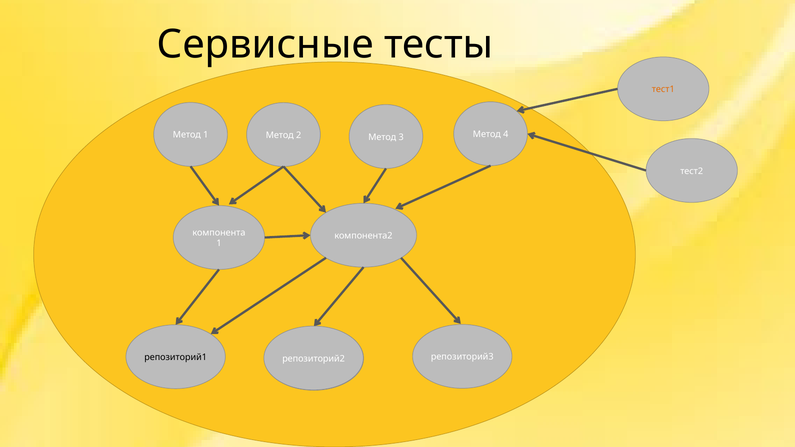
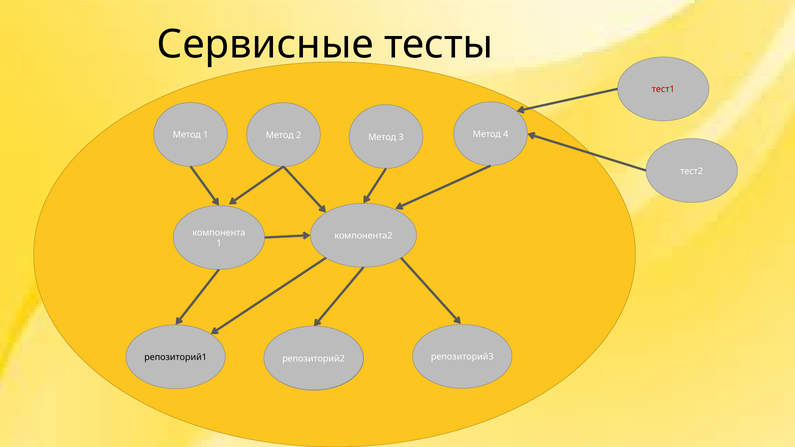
тест1 colour: orange -> red (663, 90)
